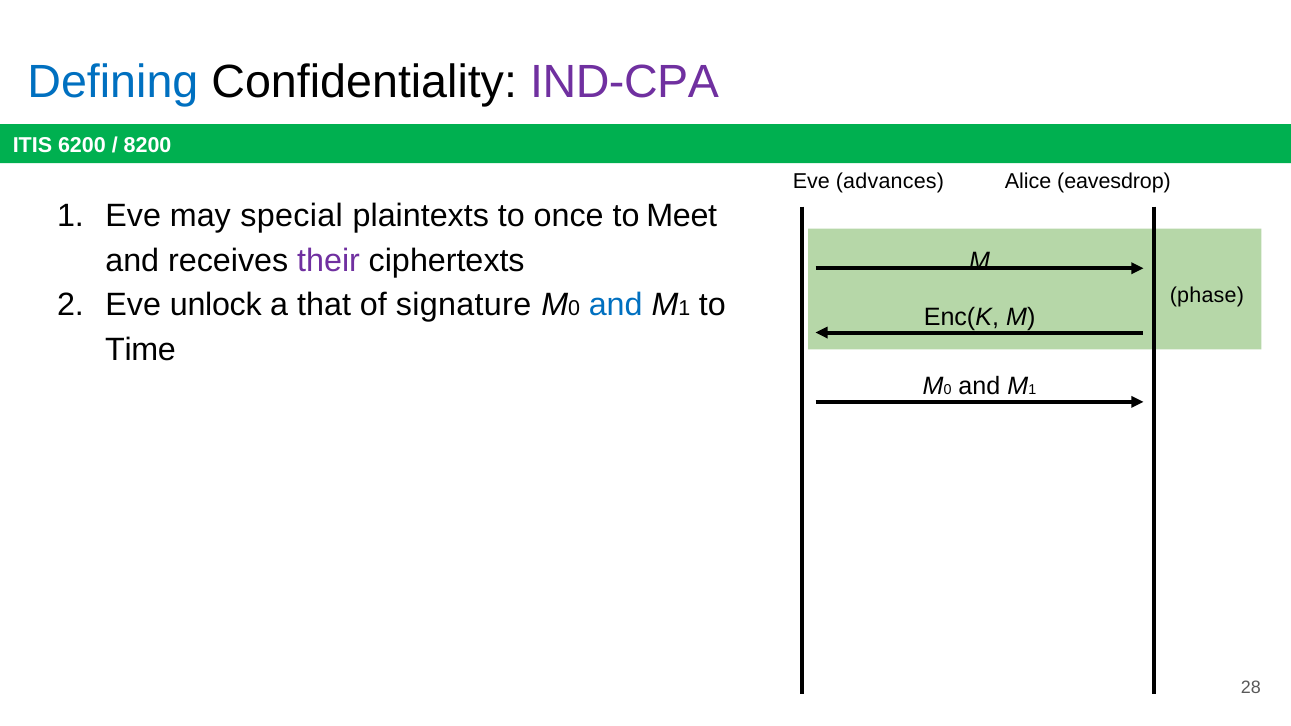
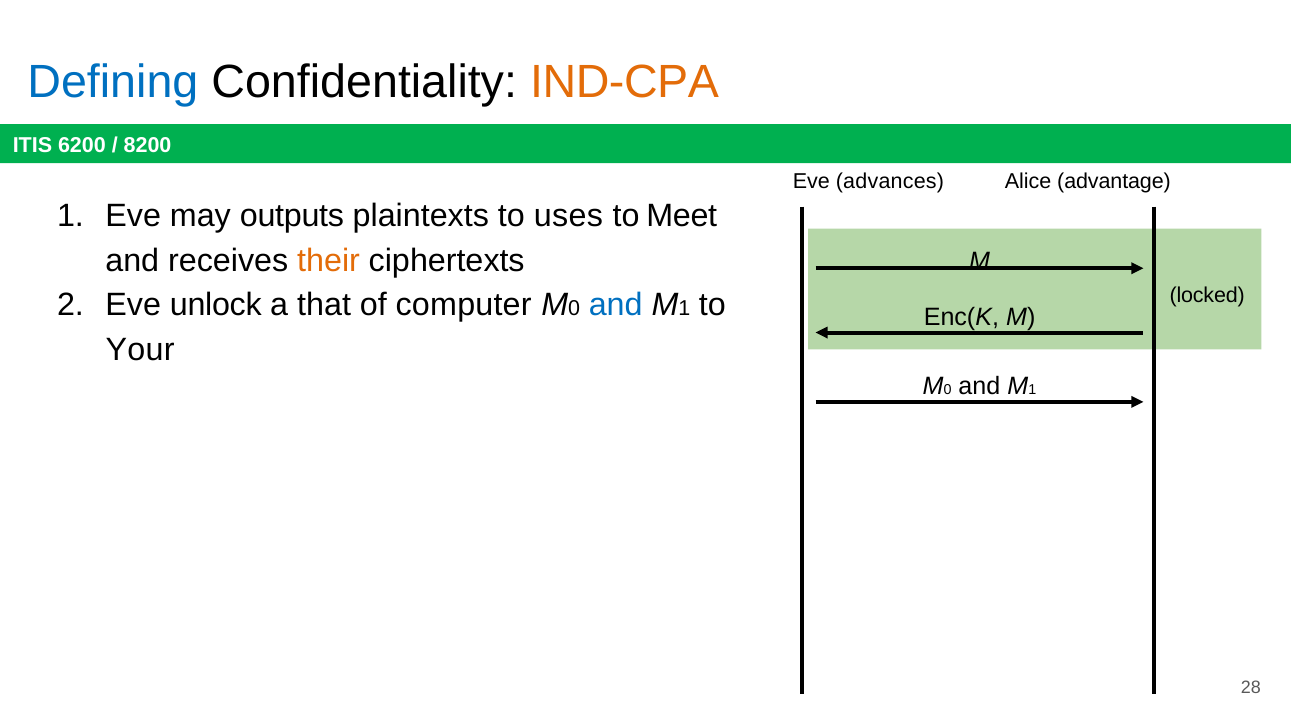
IND-CPA colour: purple -> orange (624, 82)
eavesdrop: eavesdrop -> advantage (1114, 182)
special: special -> outputs (292, 216)
once: once -> uses (568, 216)
their colour: purple -> orange (329, 261)
phase: phase -> locked (1207, 295)
signature: signature -> computer (464, 305)
Time: Time -> Your (140, 350)
